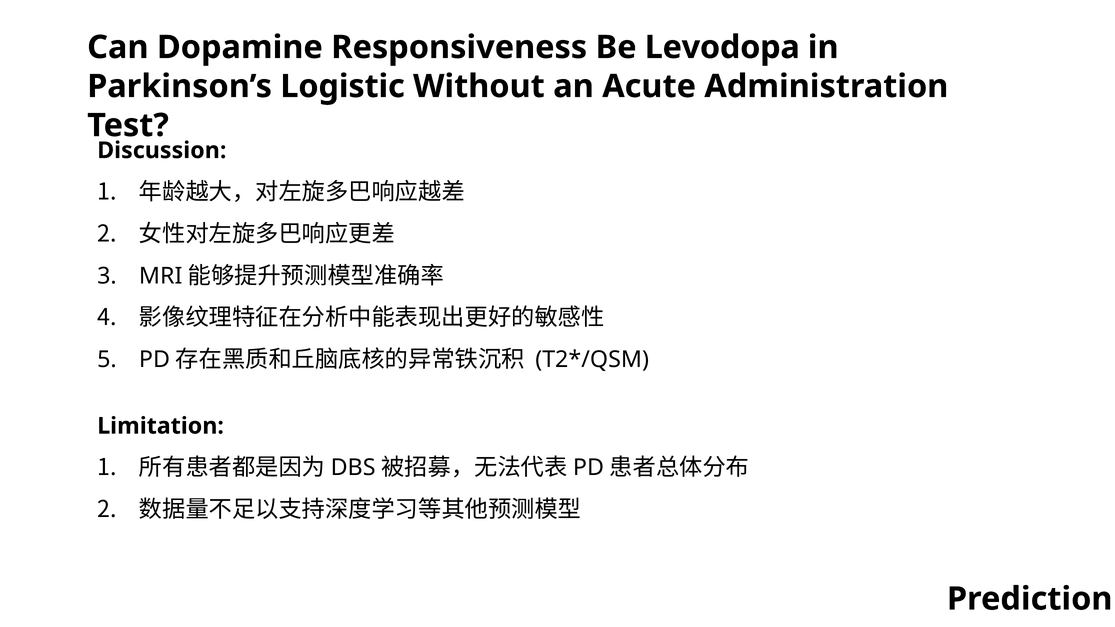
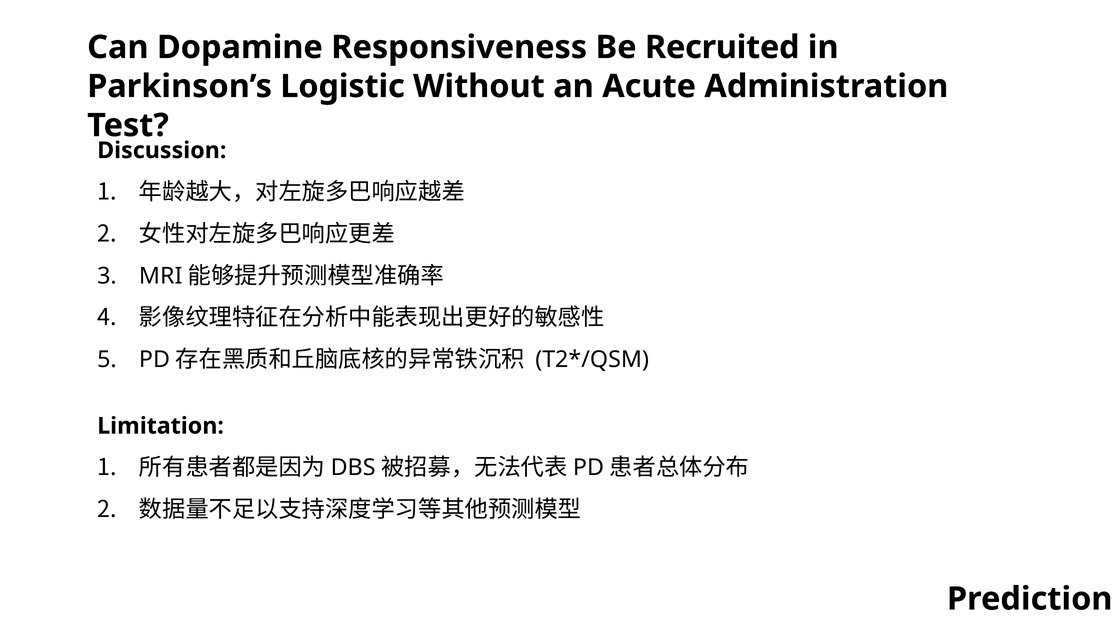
Levodopa: Levodopa -> Recruited (722, 47)
